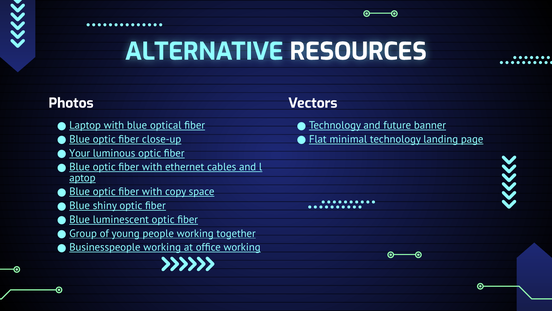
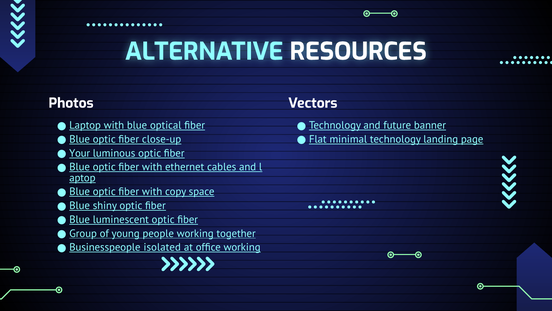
Businesspeople working: working -> isolated (162, 247)
